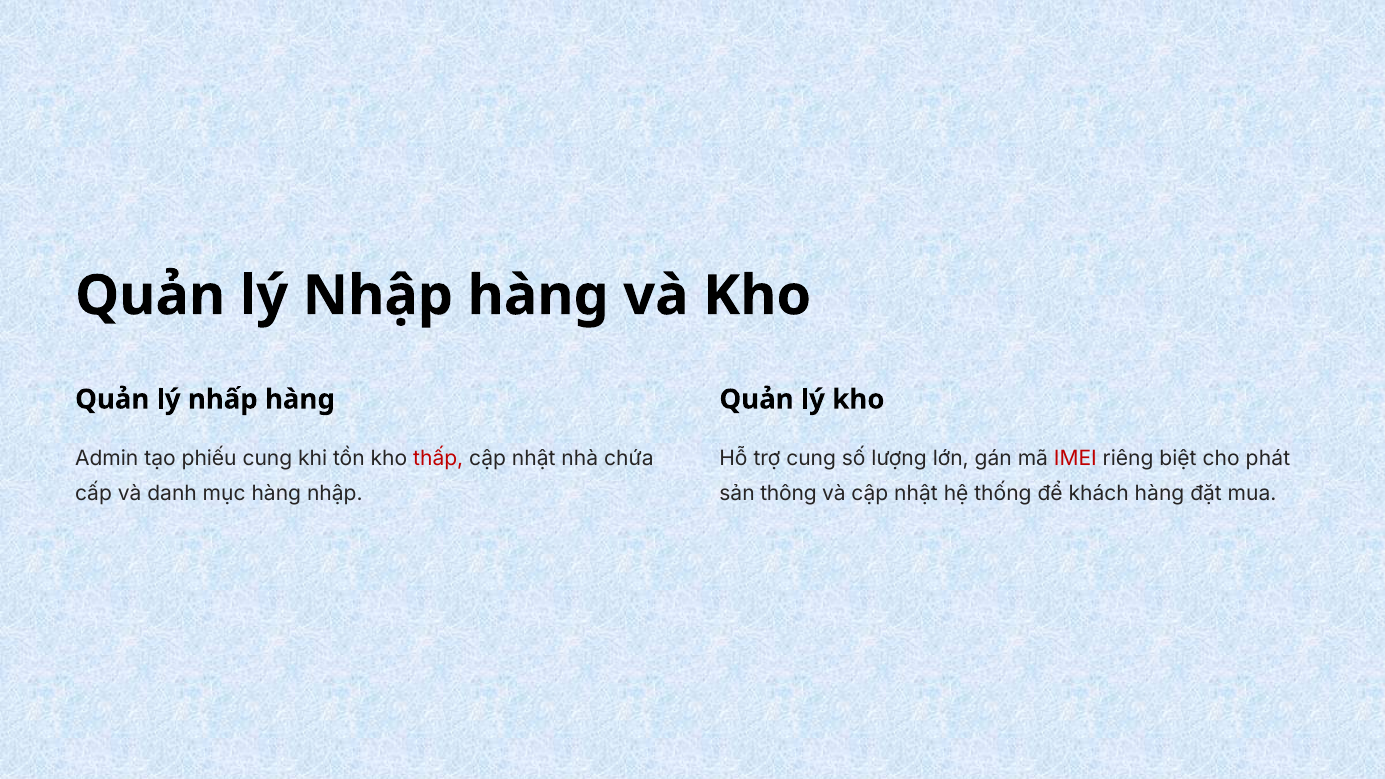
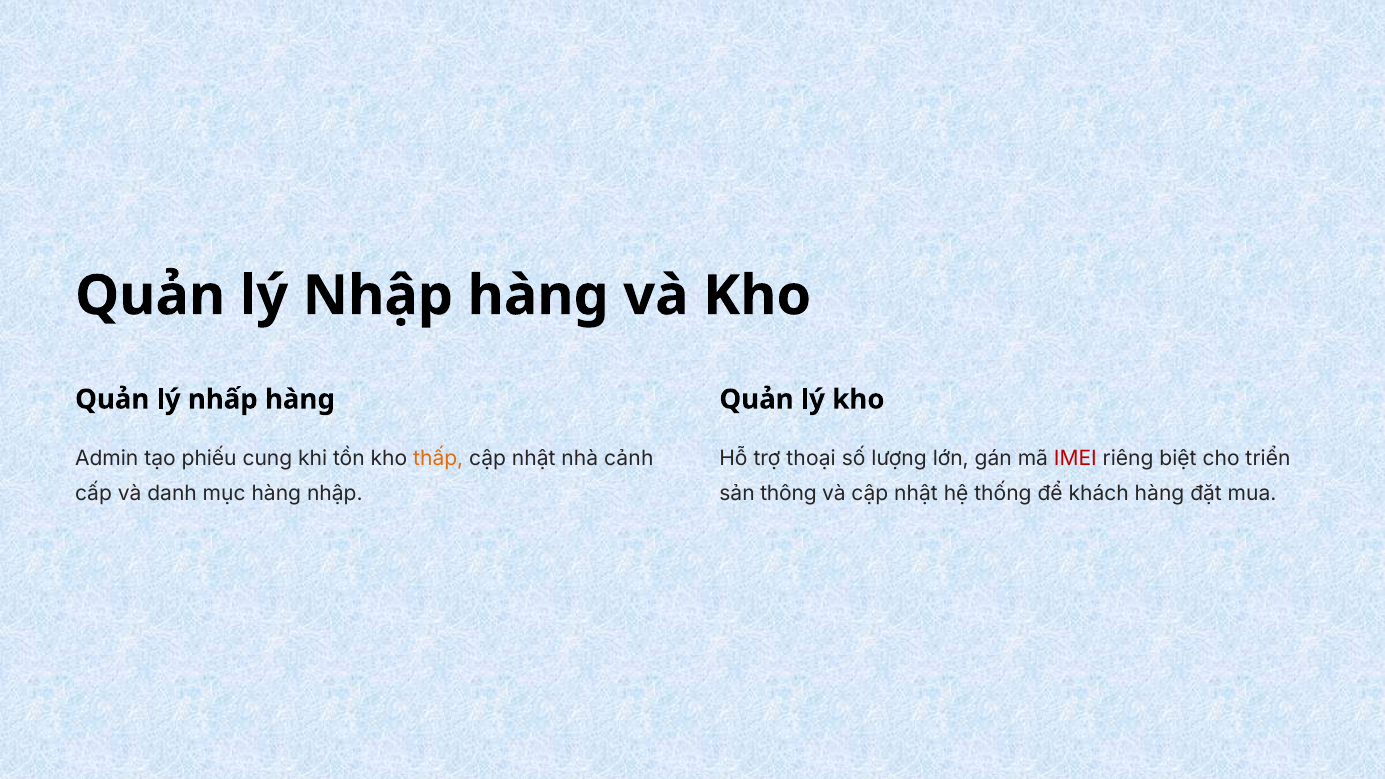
thấp colour: red -> orange (438, 459)
chứa: chứa -> cảnh (629, 459)
trợ cung: cung -> thoại (811, 459)
phát: phát -> triển (1268, 459)
